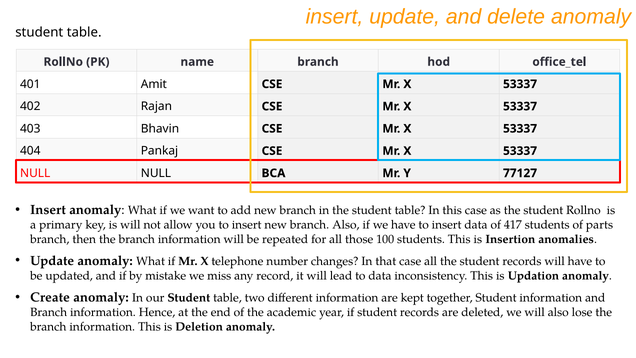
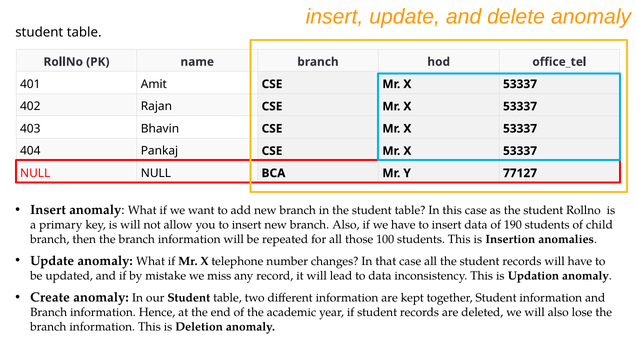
417: 417 -> 190 (513, 225)
parts: parts -> child (600, 225)
